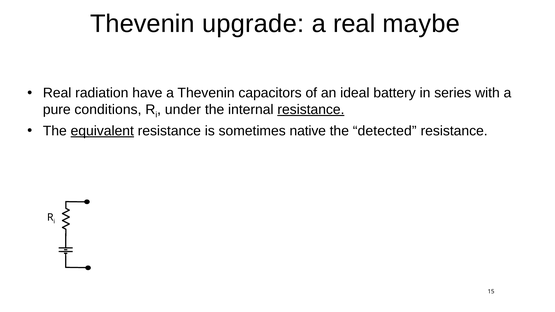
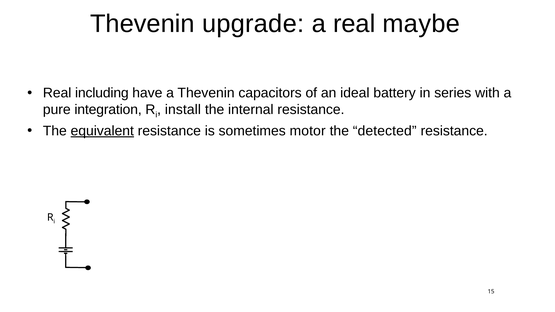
radiation: radiation -> including (102, 93)
conditions: conditions -> integration (108, 110)
under: under -> install (183, 110)
resistance underline: present -> none (311, 110)
native: native -> motor (308, 131)
